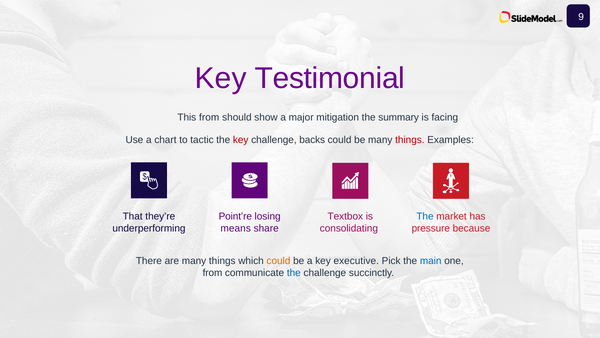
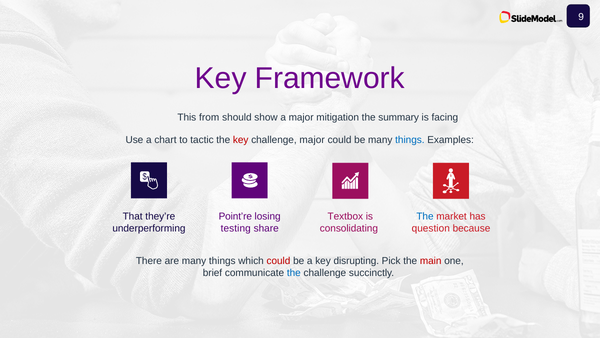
Testimonial: Testimonial -> Framework (330, 78)
challenge backs: backs -> major (312, 139)
things colour: red -> blue (410, 139)
means: means -> testing (236, 228)
pressure: pressure -> question (431, 228)
could colour: orange -> red (278, 261)
executive: executive -> disrupting (356, 261)
main colour: blue -> red (431, 261)
from: from -> brief (212, 273)
